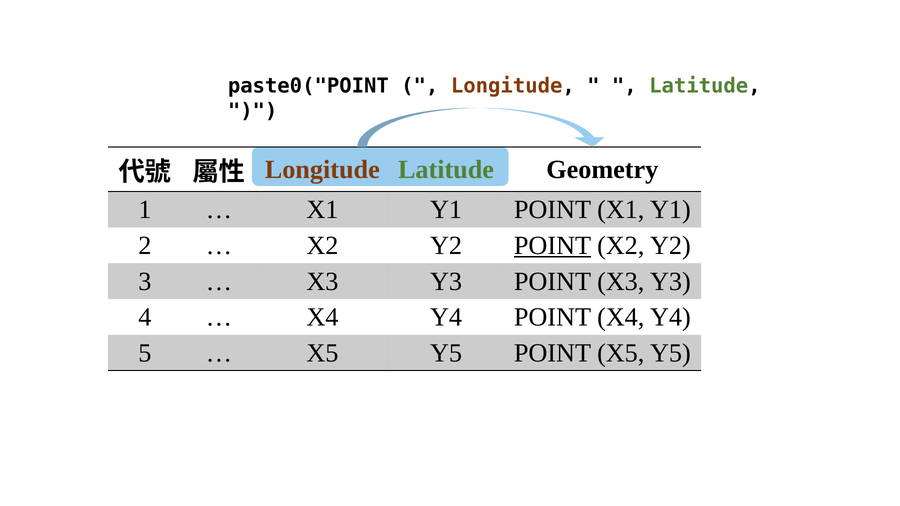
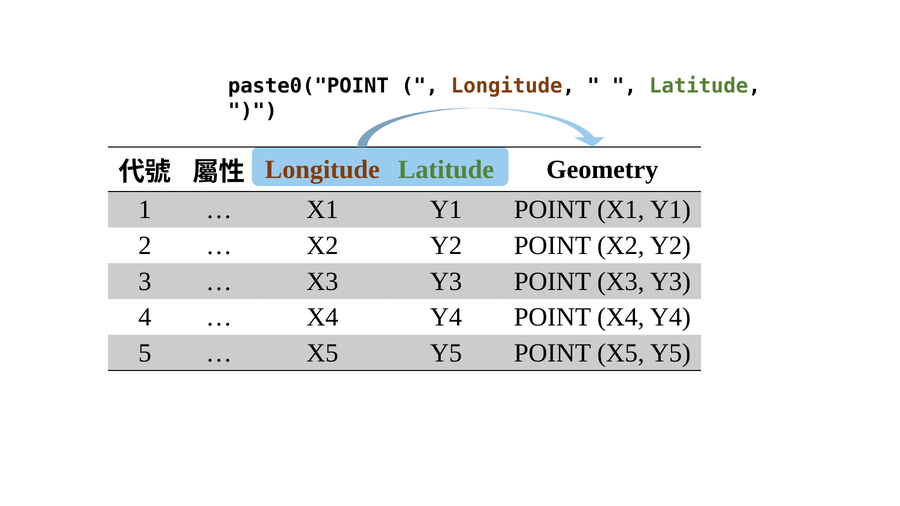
POINT underline: present -> none (552, 246)
